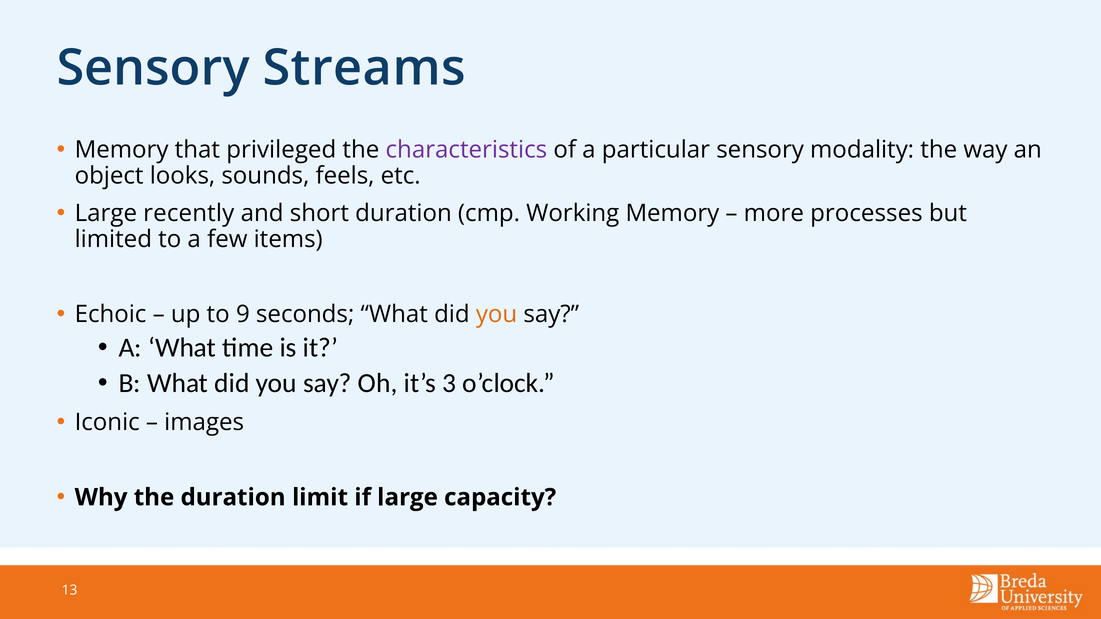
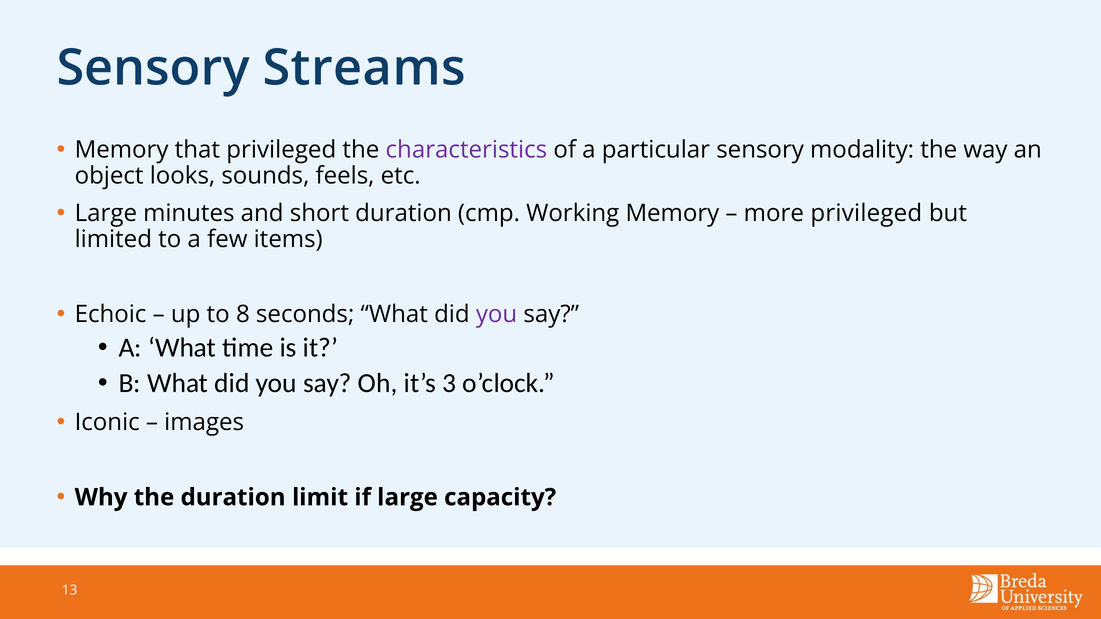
recently: recently -> minutes (189, 213)
more processes: processes -> privileged (866, 213)
9: 9 -> 8 (243, 314)
you colour: orange -> purple (497, 314)
